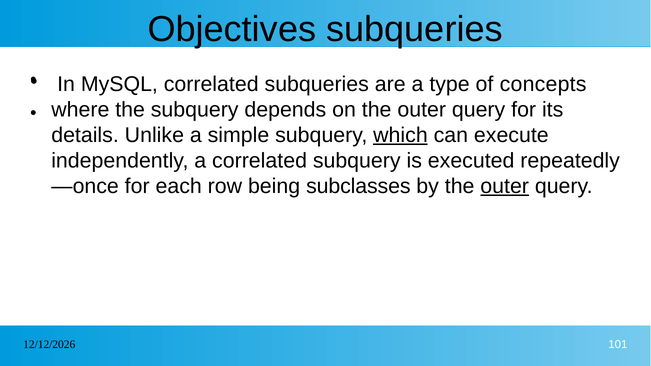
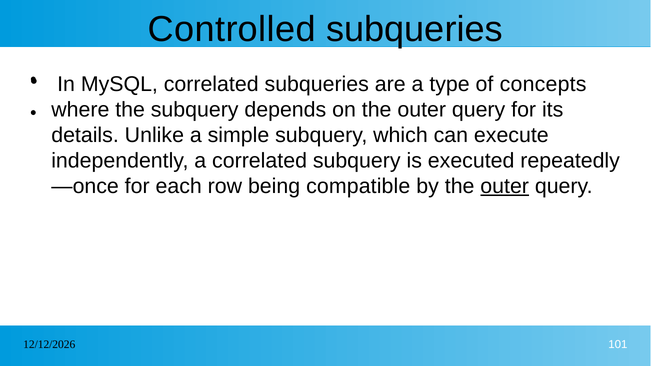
Objectives: Objectives -> Controlled (232, 29)
which underline: present -> none (400, 135)
subclasses: subclasses -> compatible (358, 186)
